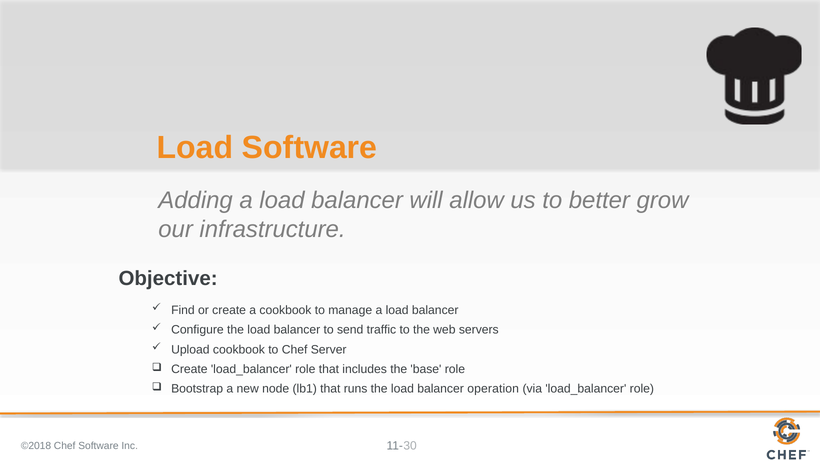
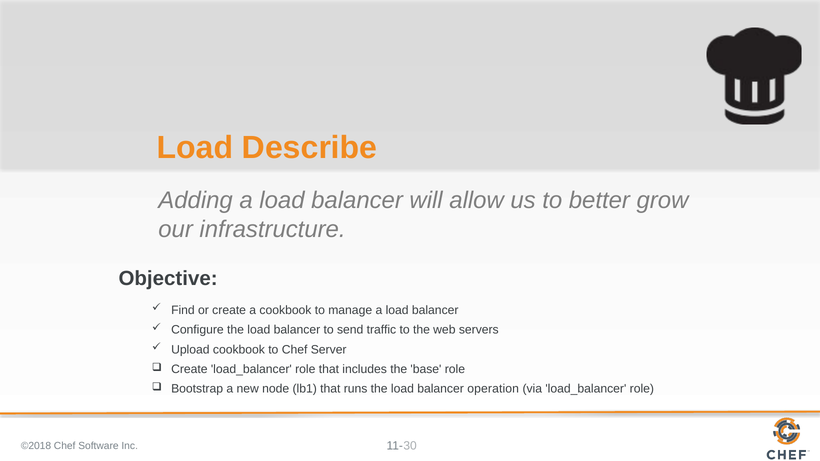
Load Software: Software -> Describe (310, 148)
